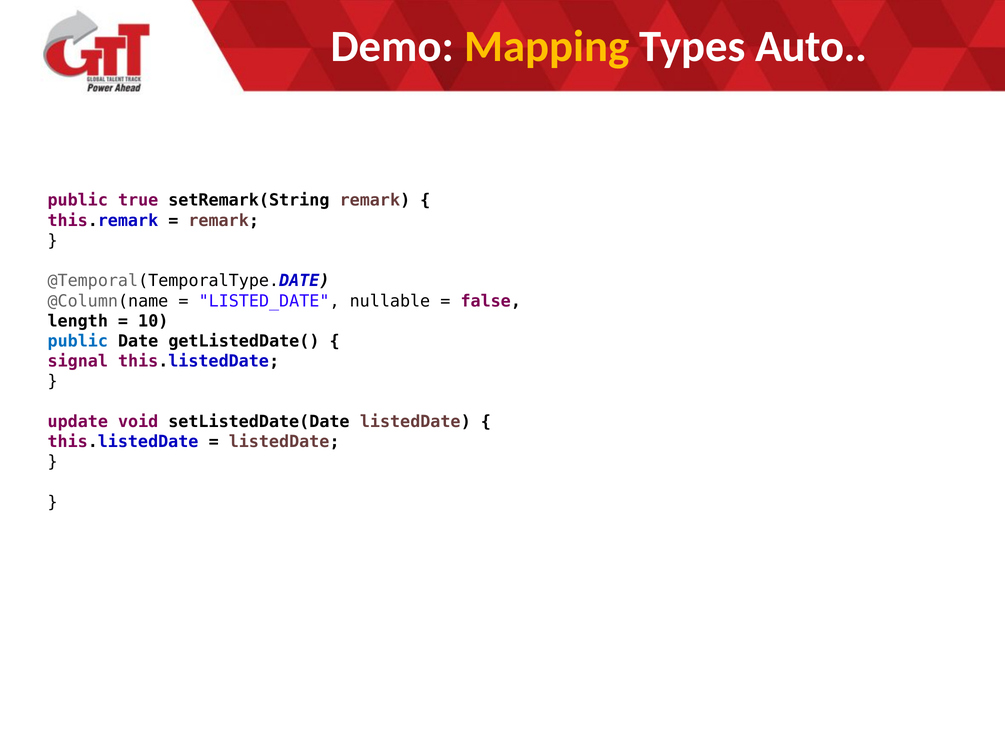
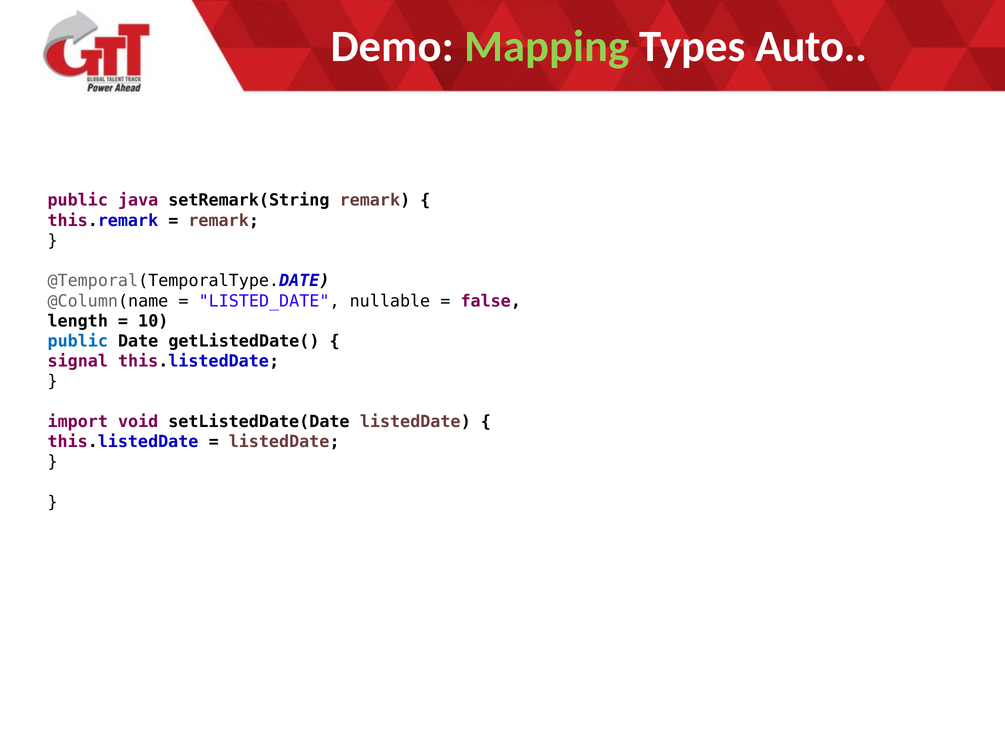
Mapping colour: yellow -> light green (547, 47)
true: true -> java (138, 200)
update: update -> import (78, 421)
